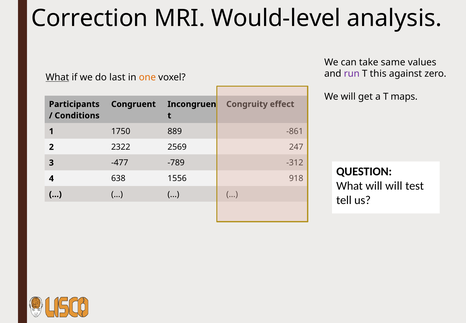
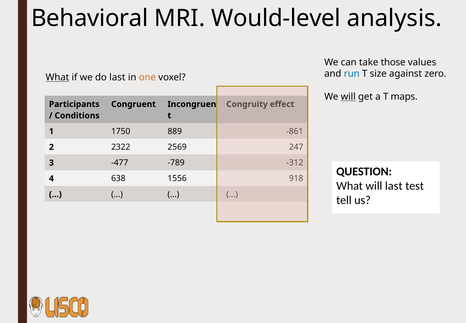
Correction: Correction -> Behavioral (90, 18)
same: same -> those (393, 62)
run colour: purple -> blue (352, 74)
this: this -> size (378, 74)
will underline: none -> present (348, 97)
will will: will -> last (394, 186)
